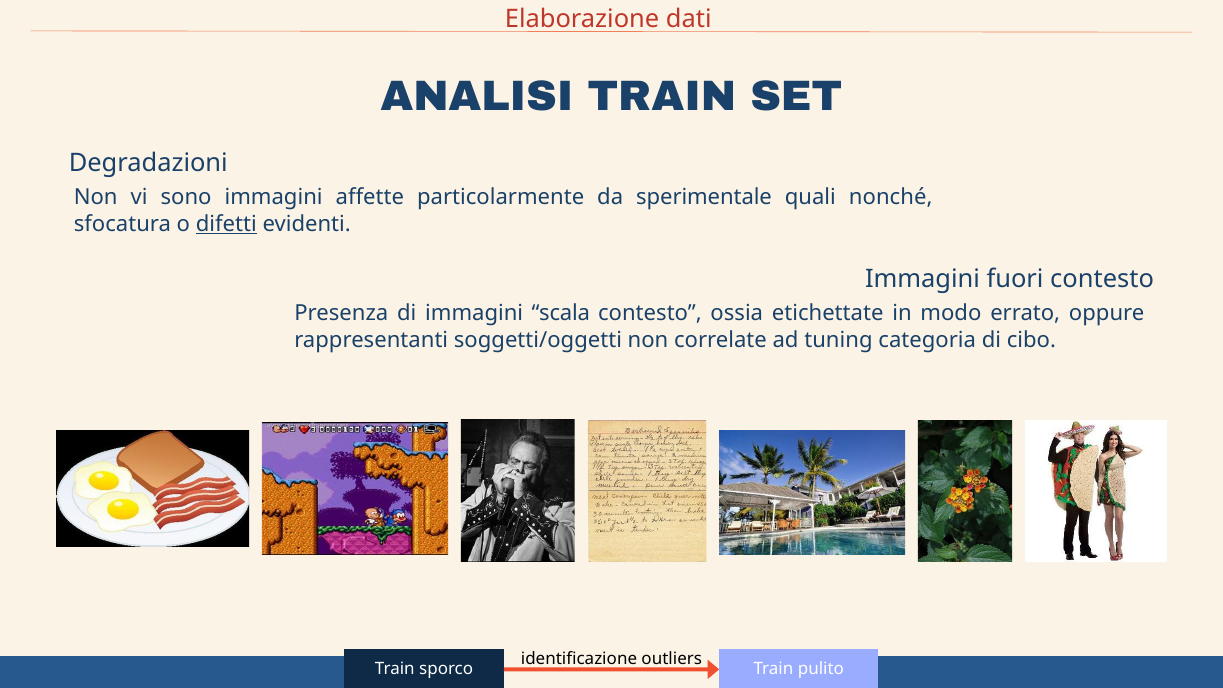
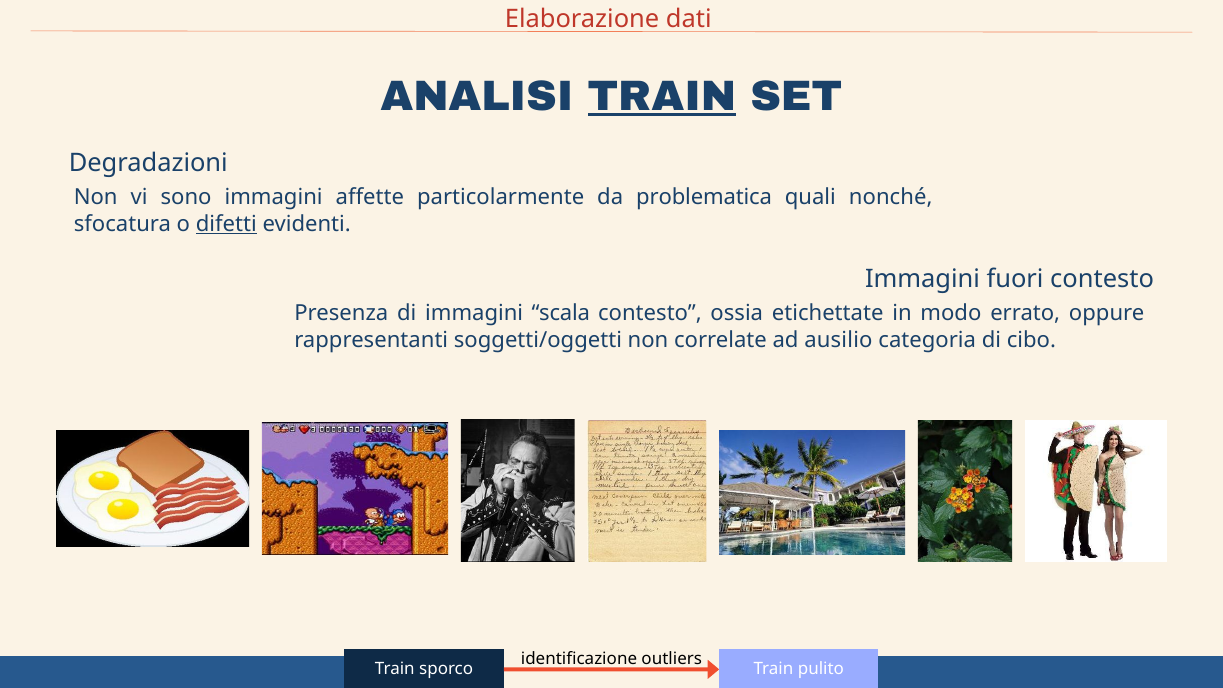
TRAIN underline: none -> present (662, 96)
sperimentale: sperimentale -> problematica (704, 198)
tuning: tuning -> ausilio (838, 340)
